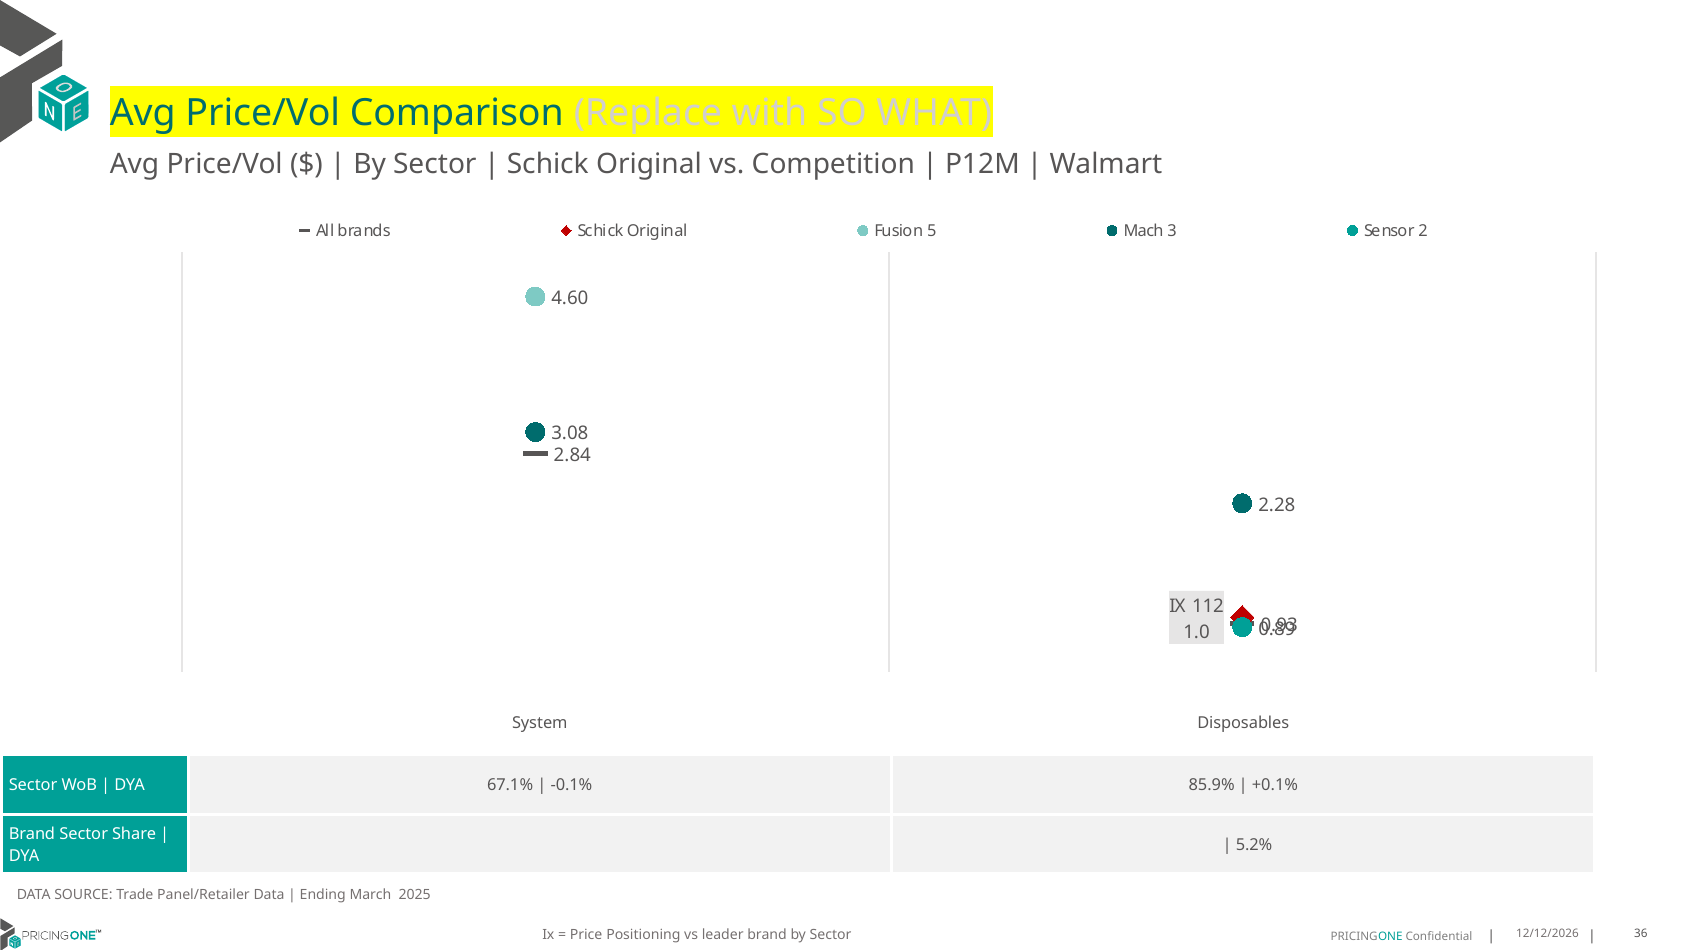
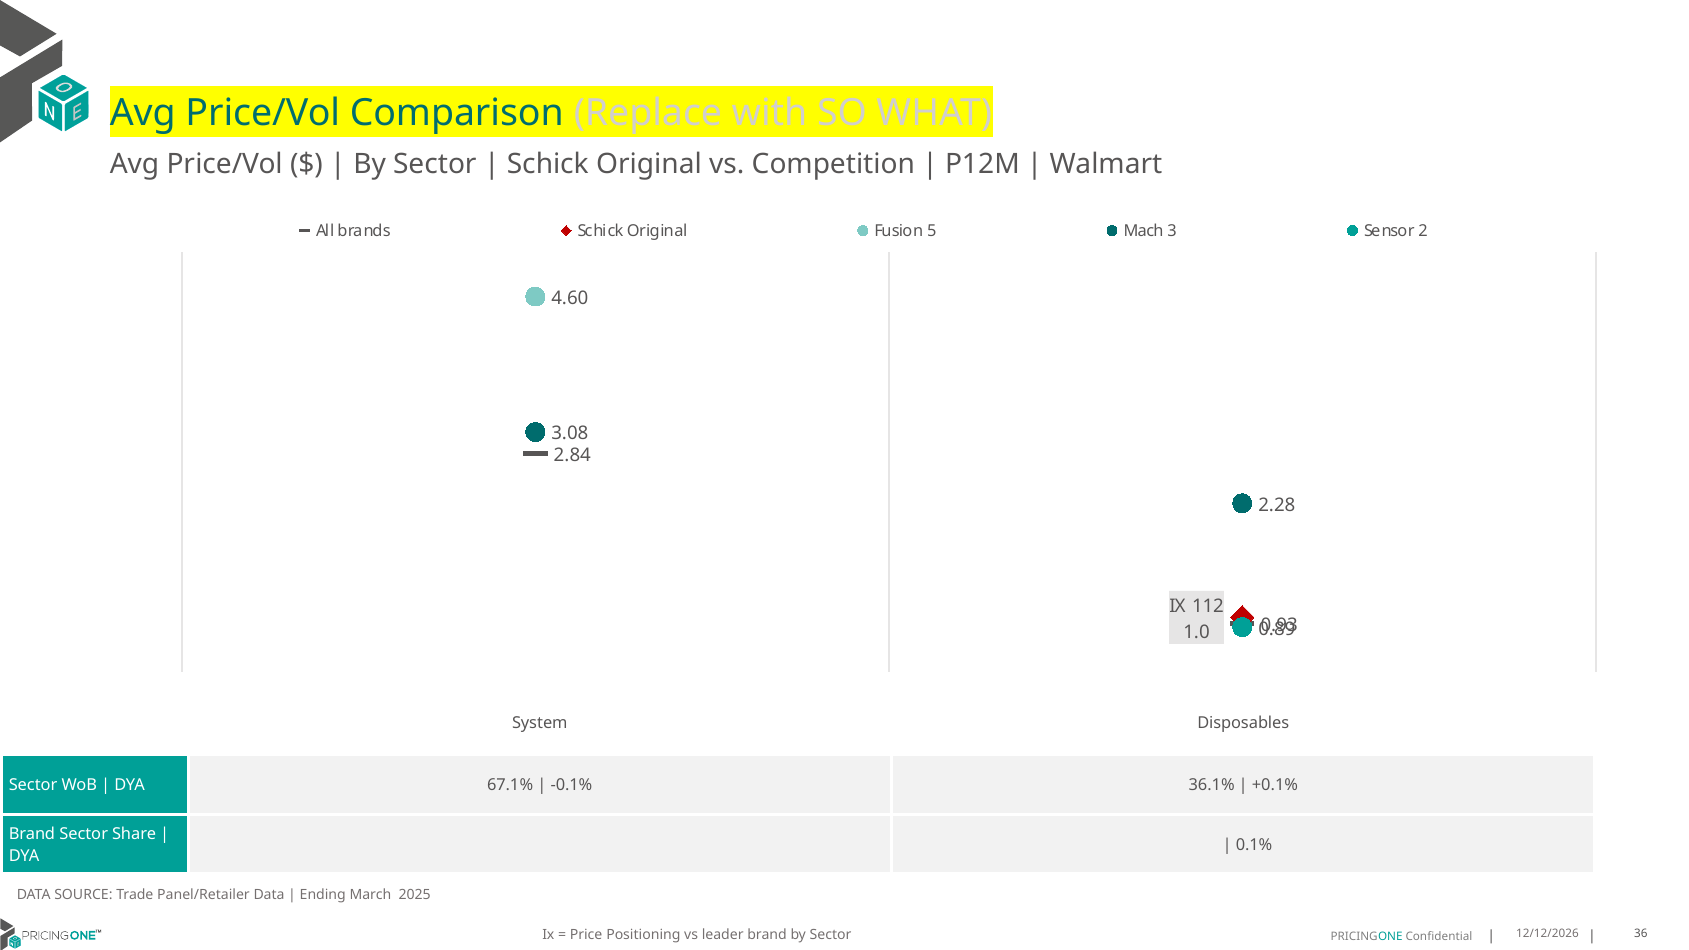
85.9%: 85.9% -> 36.1% (1212, 785)
5.2%: 5.2% -> 0.1% (1254, 845)
